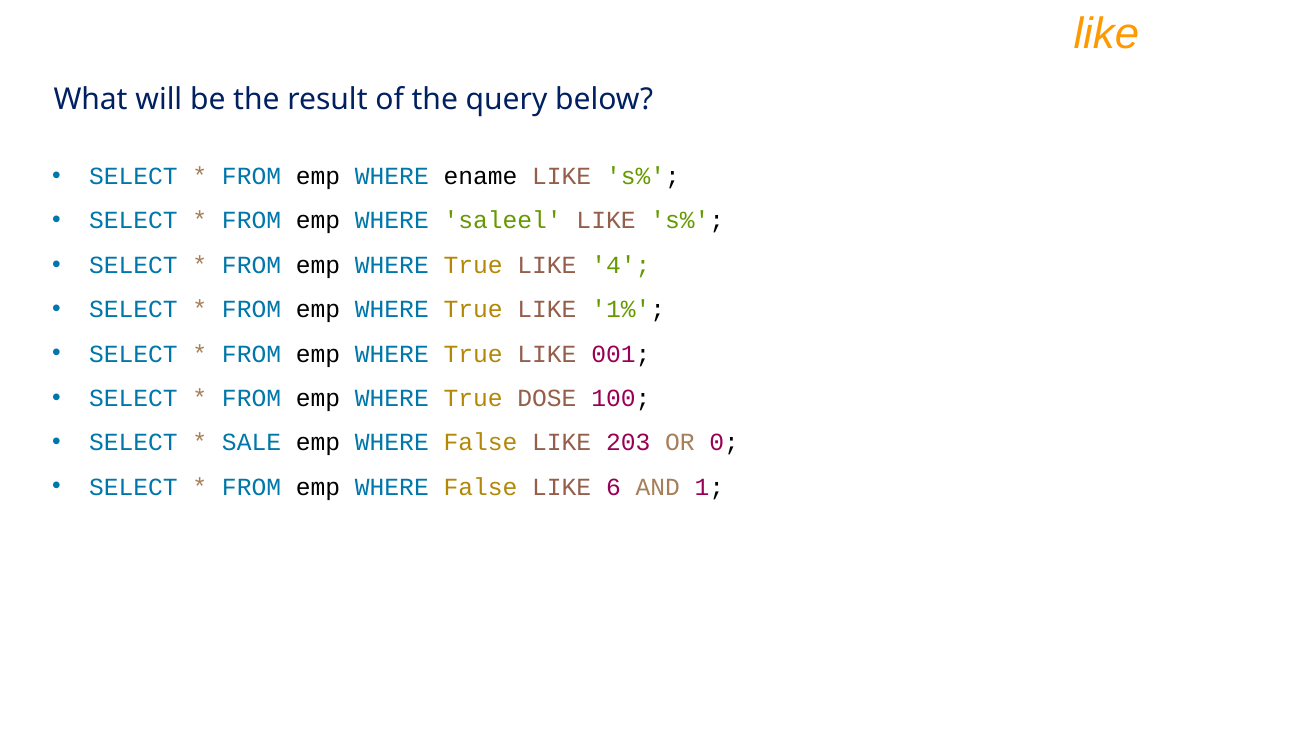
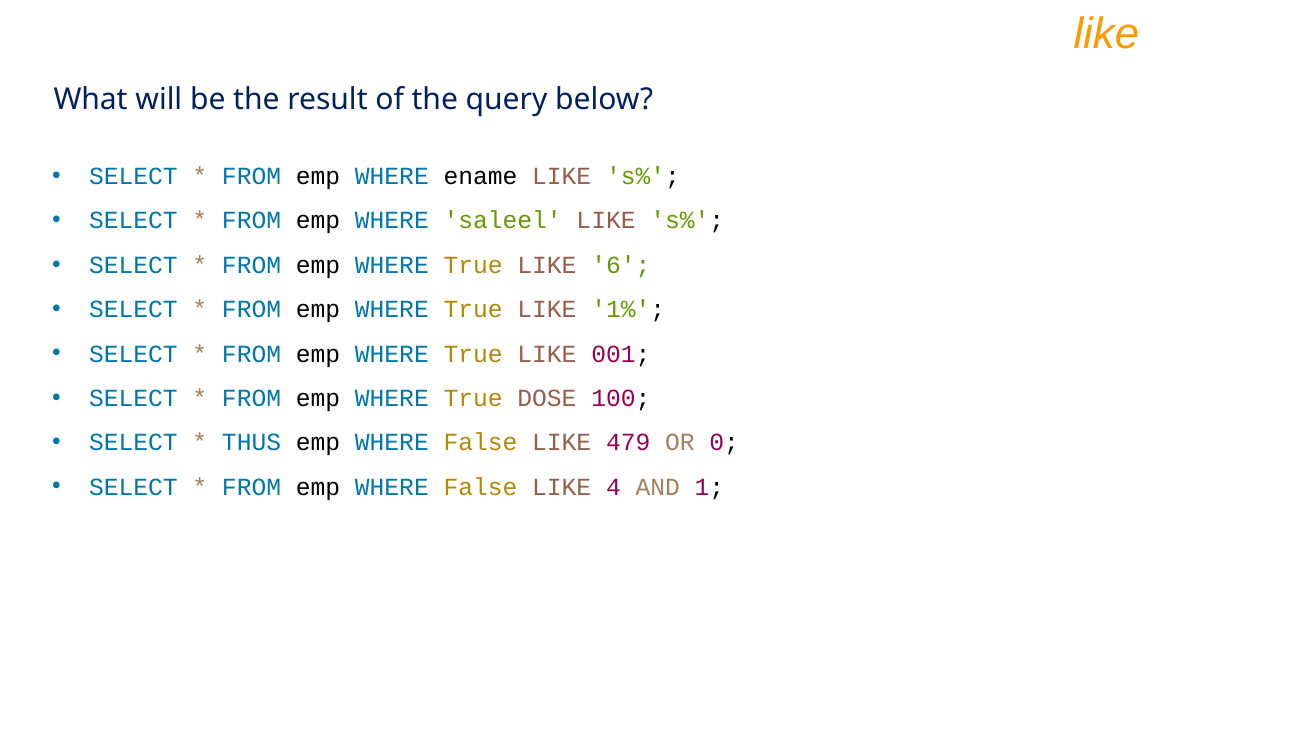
4: 4 -> 6 (621, 265)
SALE: SALE -> THUS (252, 442)
203: 203 -> 479 (628, 442)
6: 6 -> 4 (613, 487)
